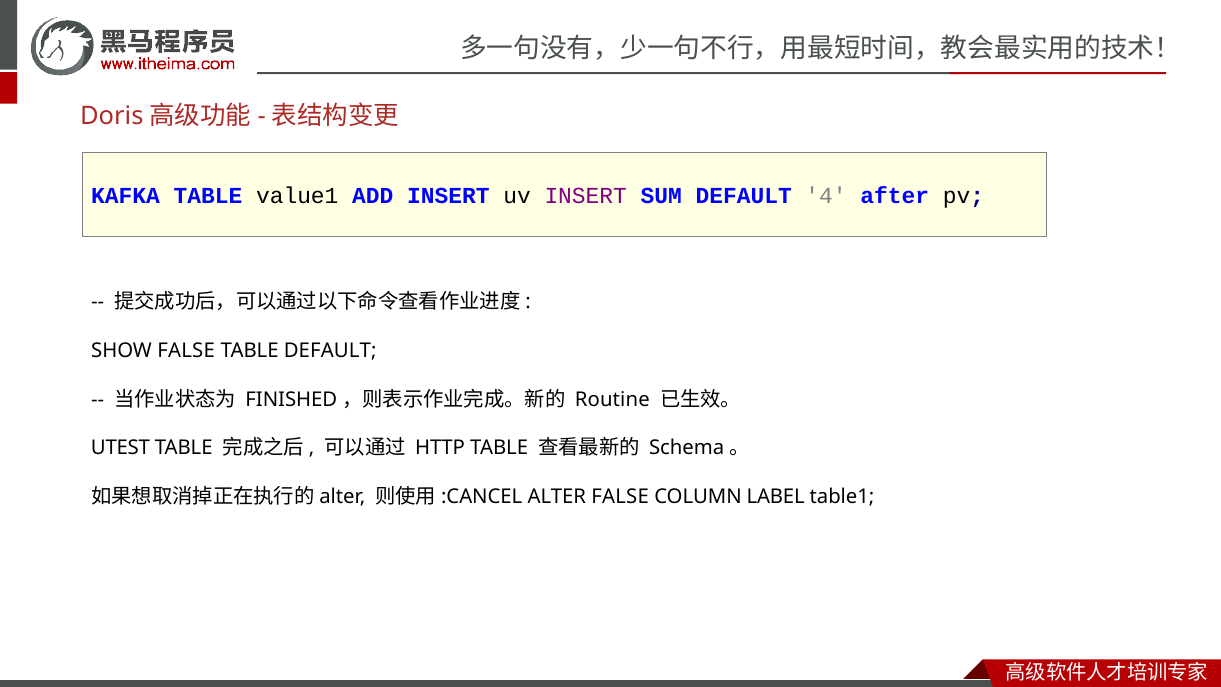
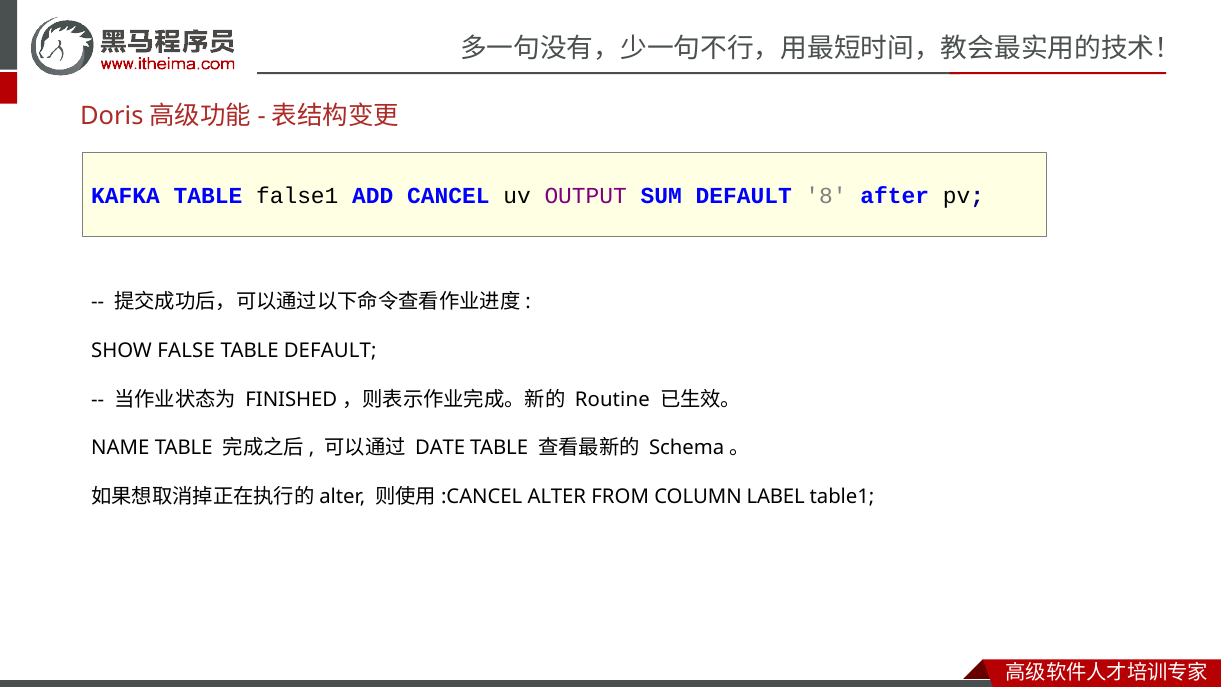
value1: value1 -> false1 (297, 196)
ADD INSERT: INSERT -> CANCEL (448, 196)
uv INSERT: INSERT -> OUTPUT (586, 196)
4: 4 -> 8 (826, 196)
UTEST: UTEST -> NAME (120, 448)
HTTP: HTTP -> DATE (440, 448)
ALTER FALSE: FALSE -> FROM (620, 497)
